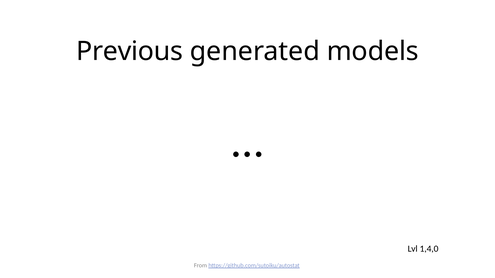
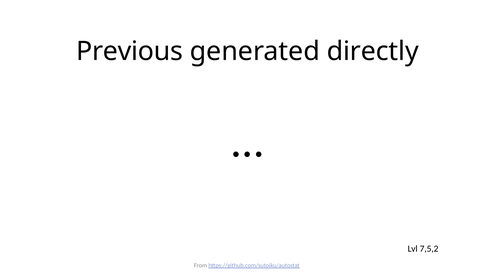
models: models -> directly (373, 52)
1,4,0: 1,4,0 -> 7,5,2 (429, 249)
